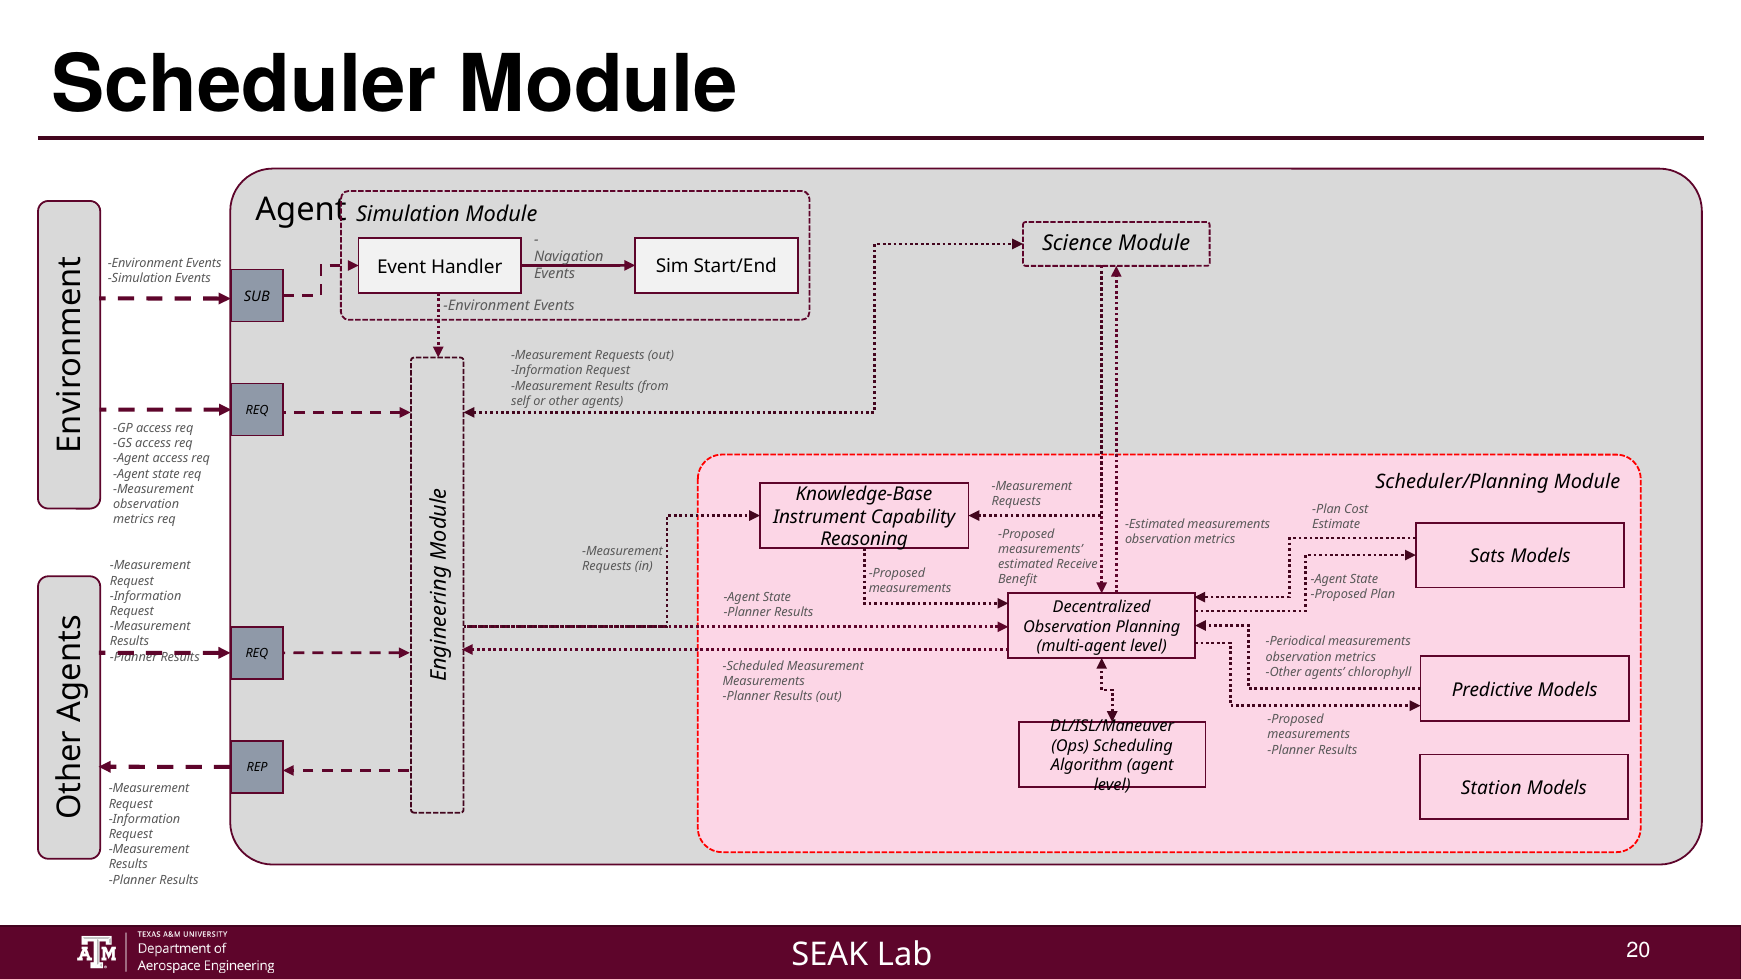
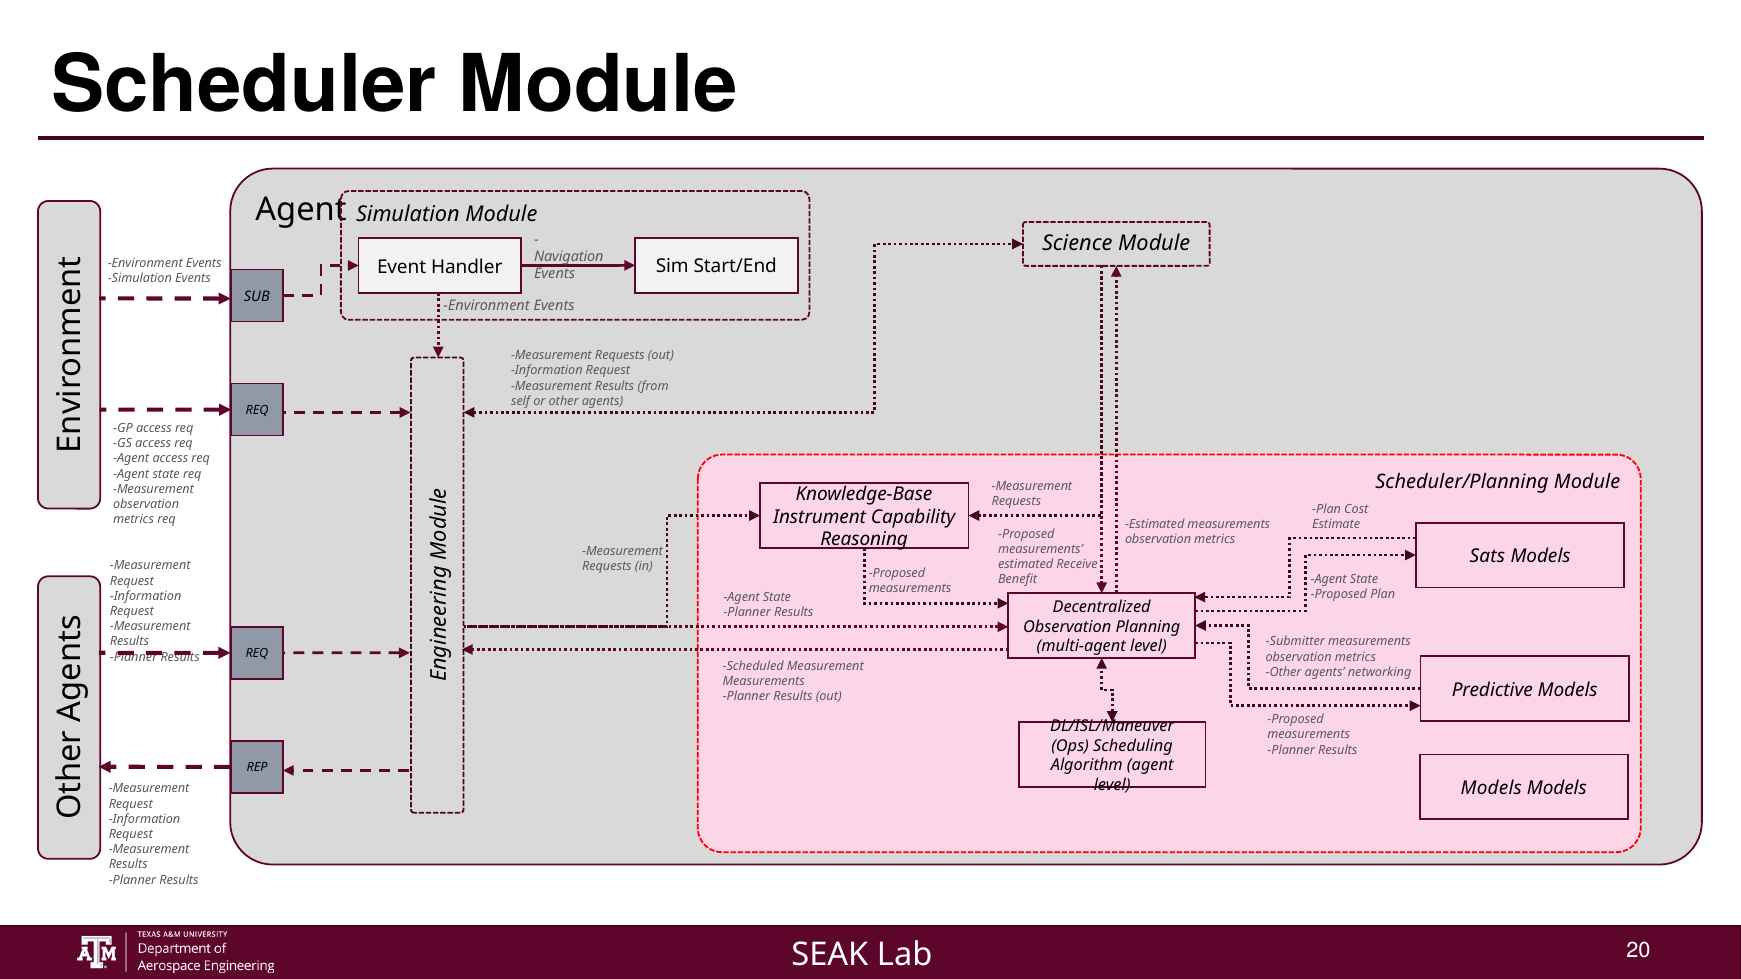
Periodical: Periodical -> Submitter (1295, 642)
chlorophyll: chlorophyll -> networking (1380, 672)
level Station: Station -> Models (1491, 788)
